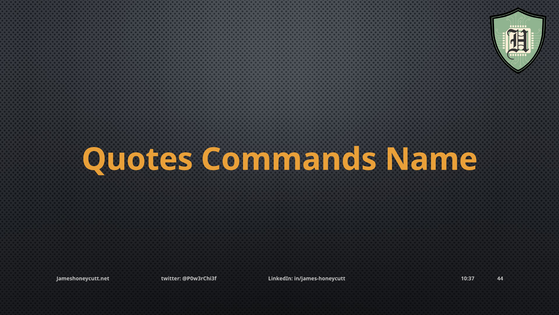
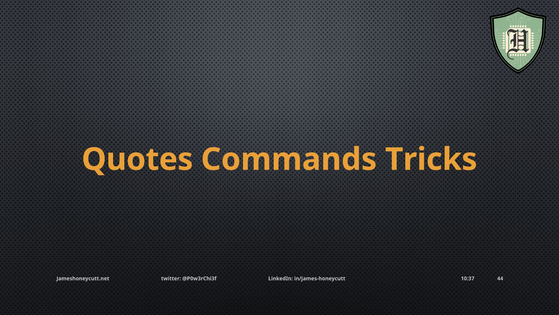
Name: Name -> Tricks (431, 159)
